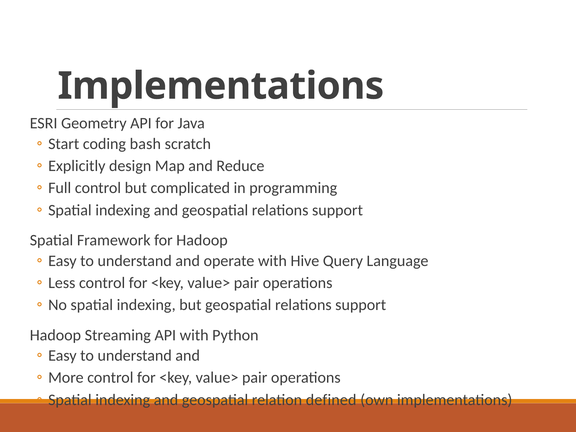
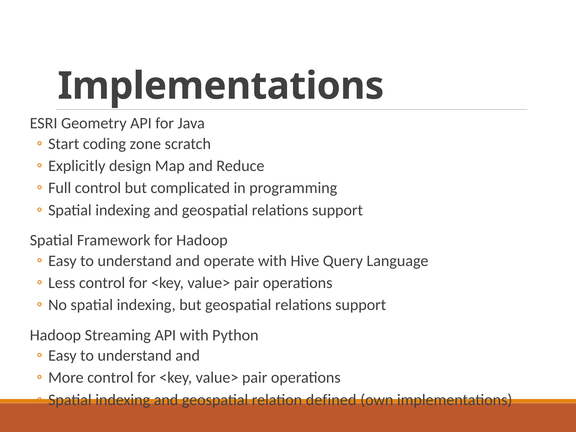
bash: bash -> zone (145, 144)
